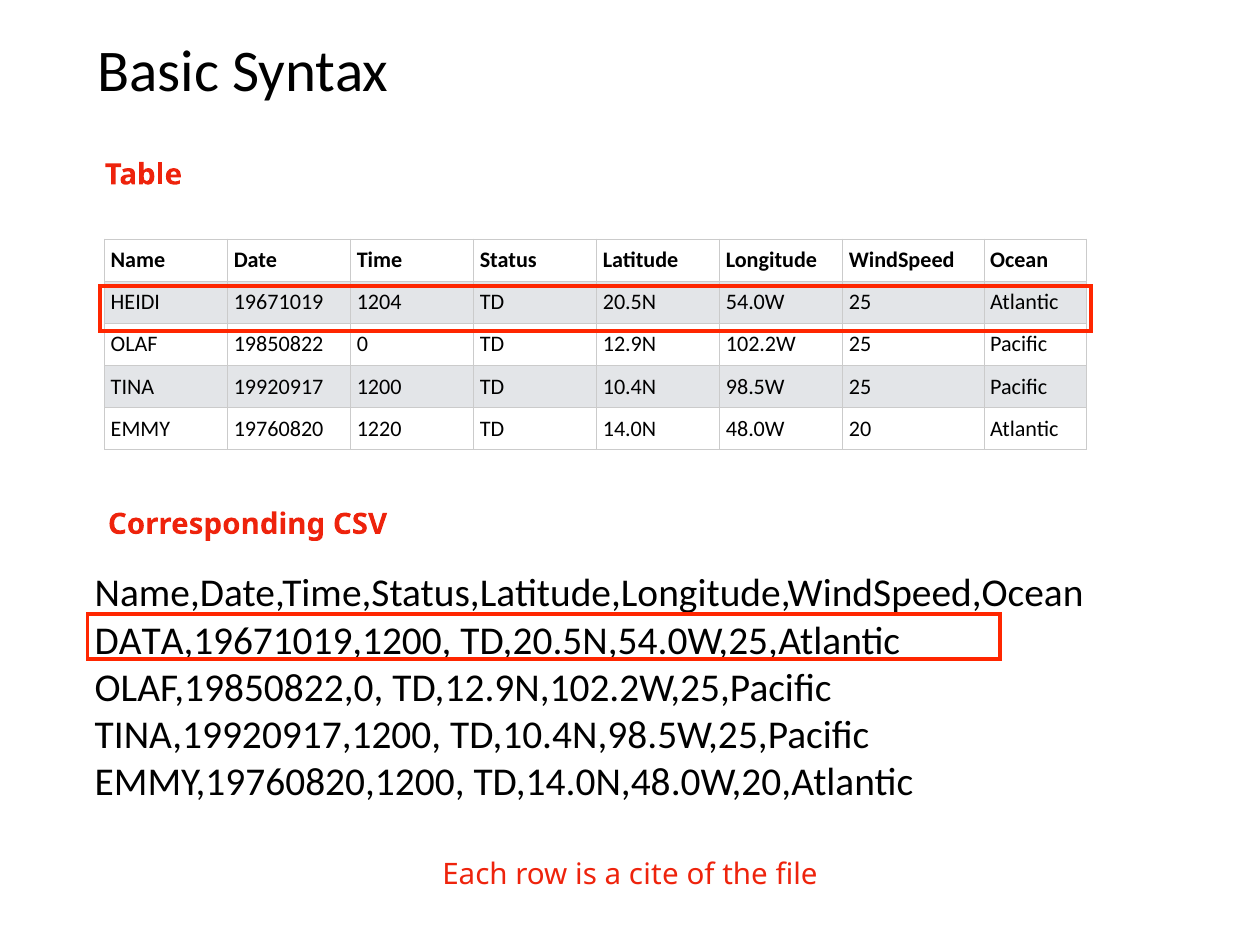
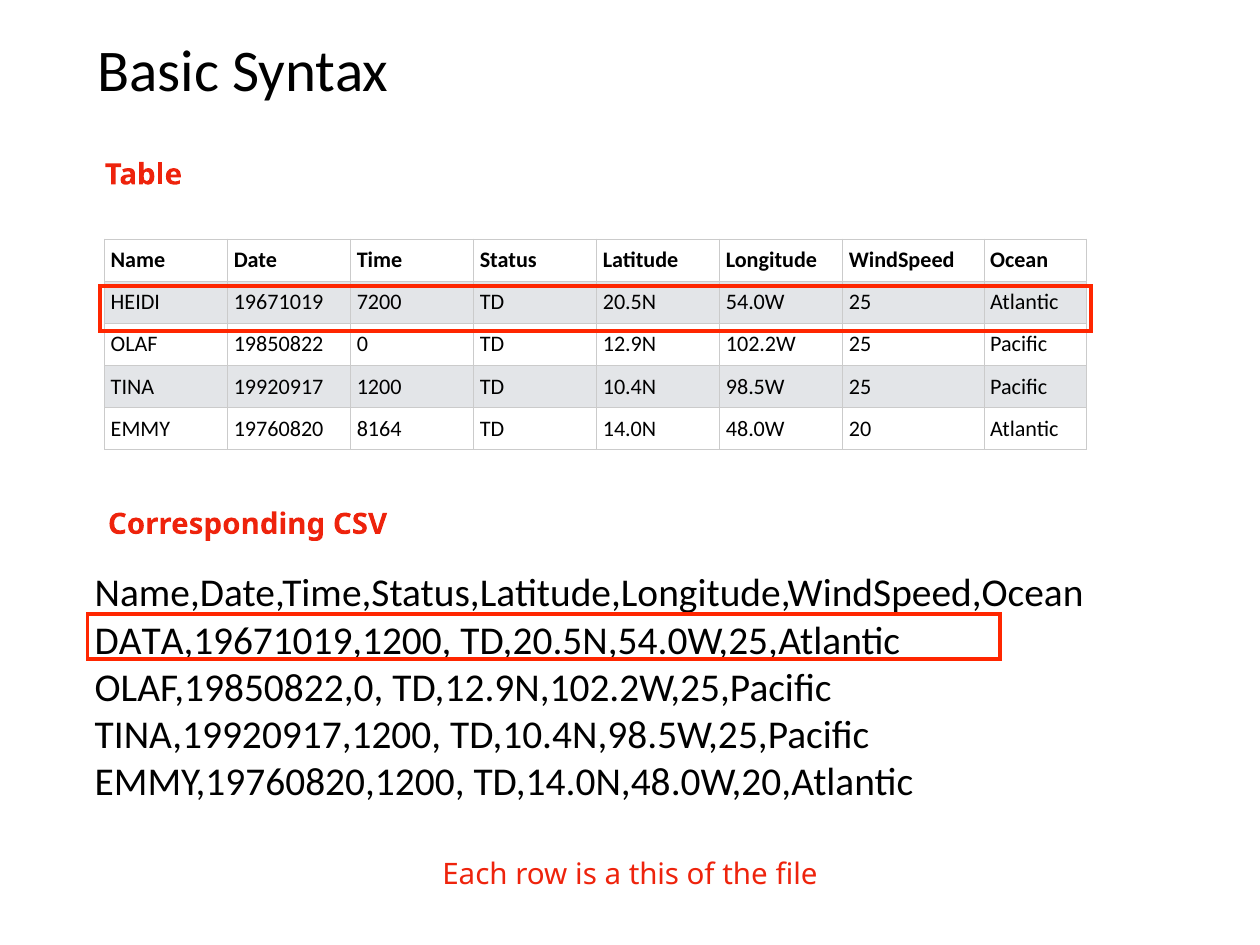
1204: 1204 -> 7200 (379, 303)
1220: 1220 -> 8164 (379, 429)
cite: cite -> this (654, 874)
